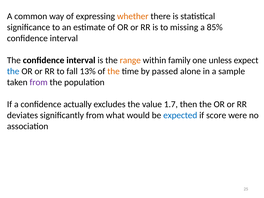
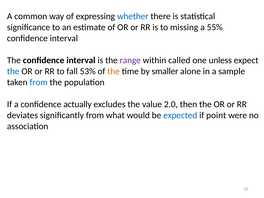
whether colour: orange -> blue (133, 16)
85%: 85% -> 55% (215, 27)
range colour: orange -> purple (130, 60)
family: family -> called (179, 60)
13%: 13% -> 53% (88, 71)
passed: passed -> smaller (165, 71)
from colour: purple -> blue (39, 82)
1.7: 1.7 -> 2.0 (171, 104)
score: score -> point (216, 115)
